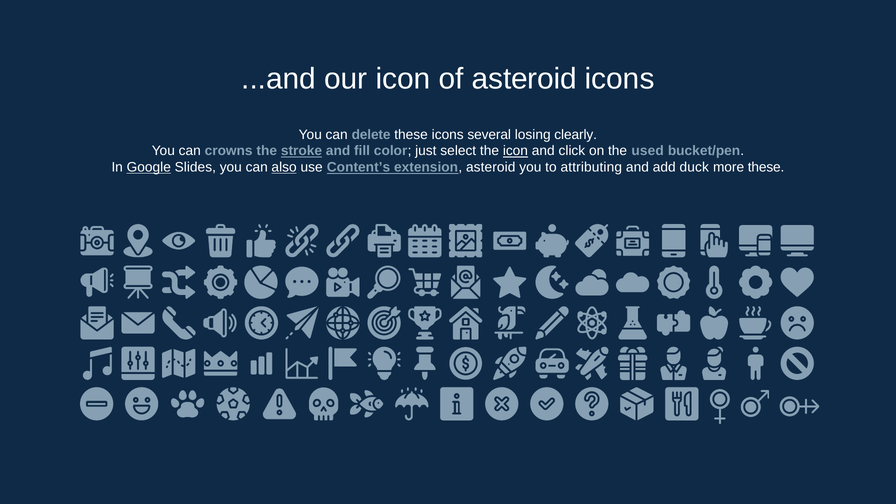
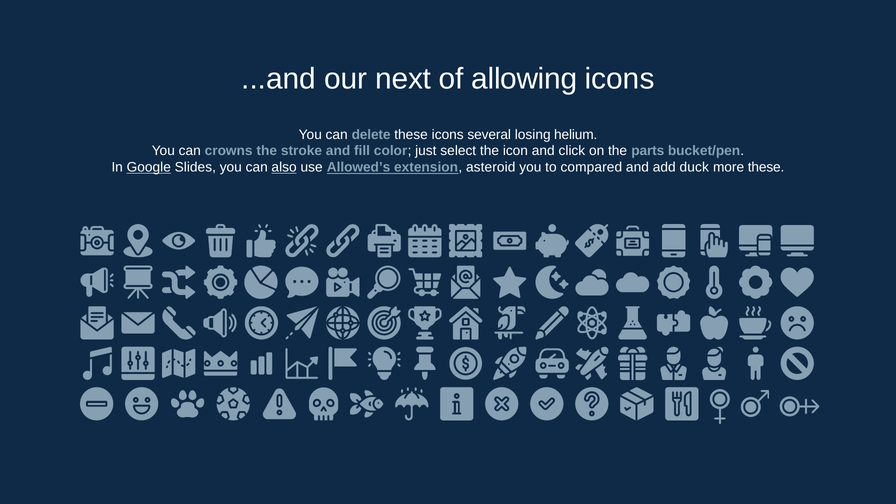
our icon: icon -> next (403, 79)
of asteroid: asteroid -> allowing (524, 79)
clearly: clearly -> helium (576, 135)
stroke underline: present -> none (301, 151)
icon underline: present -> none (515, 151)
used: used -> parts (648, 151)
Content’s: Content’s -> Allowed’s (359, 167)
attributing: attributing -> compared (591, 167)
